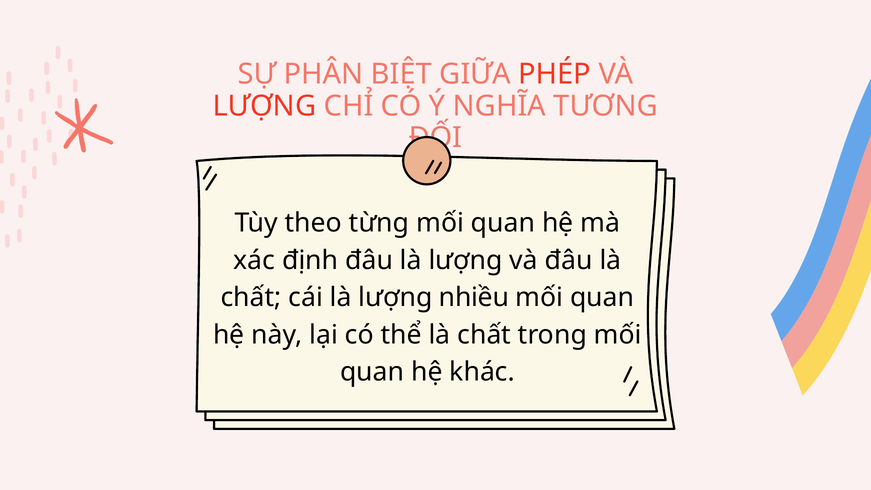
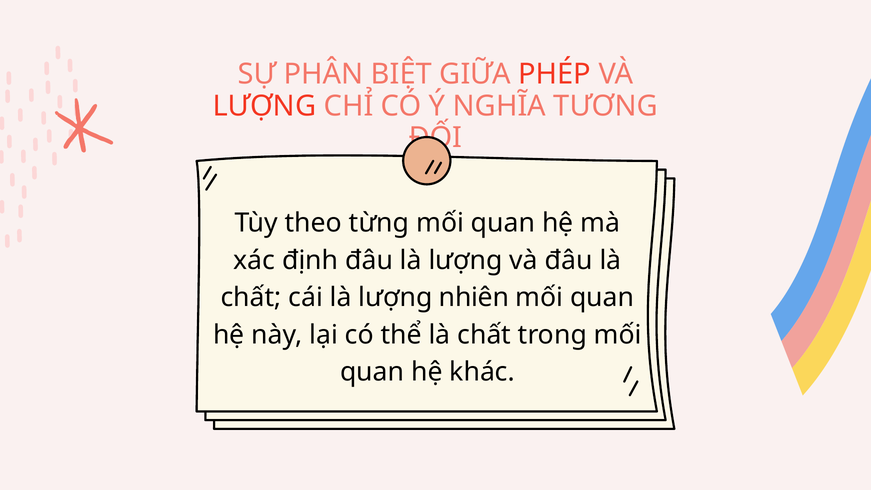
nhiều: nhiều -> nhiên (474, 297)
